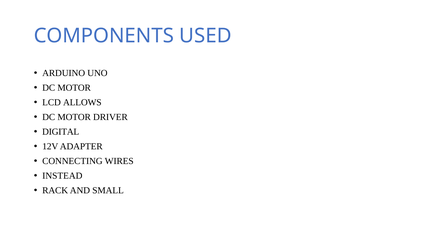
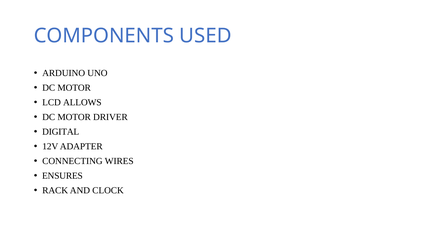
INSTEAD: INSTEAD -> ENSURES (62, 176)
SMALL: SMALL -> CLOCK (108, 191)
